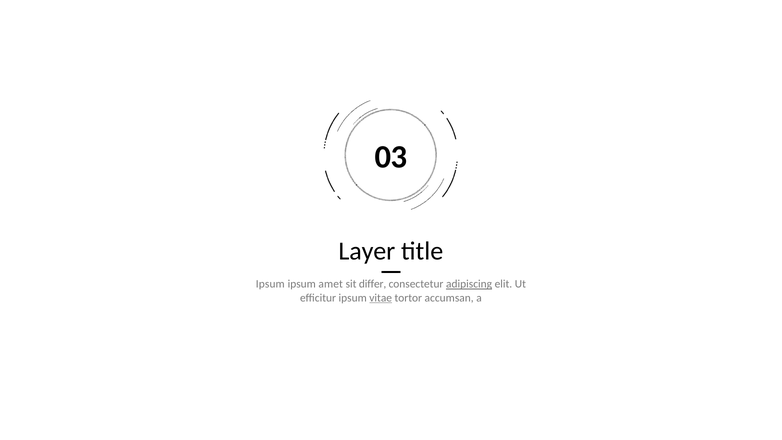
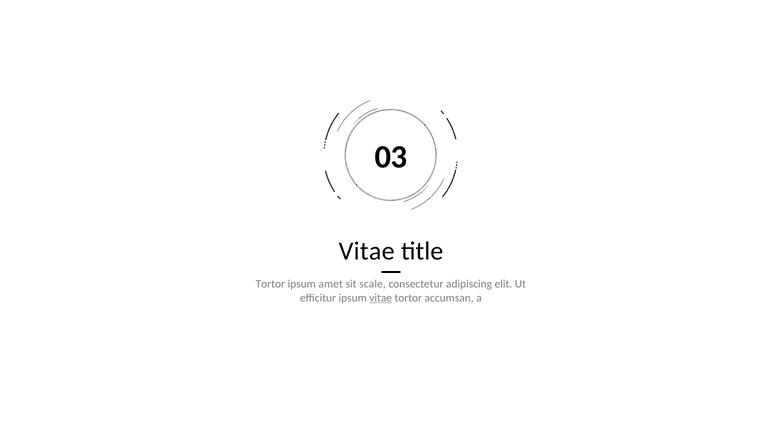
Layer: Layer -> Vitae (367, 251)
Ipsum: Ipsum -> Tortor (270, 284)
differ: differ -> scale (373, 284)
adipiscing underline: present -> none (469, 284)
